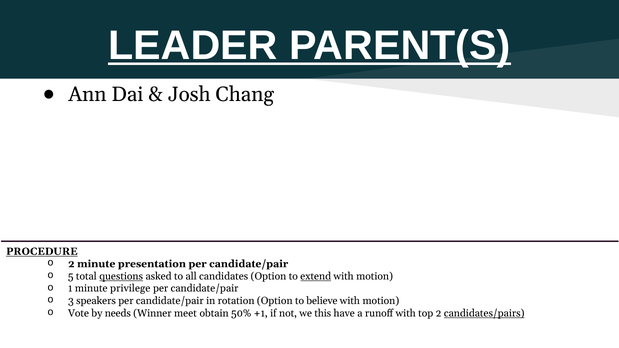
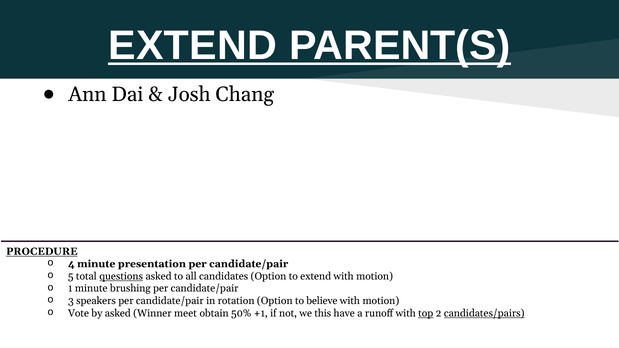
LEADER: LEADER -> EXTEND (193, 46)
2: 2 -> 4 (71, 264)
extend underline: present -> none (316, 276)
privilege: privilege -> brushing (130, 289)
by needs: needs -> asked (118, 313)
top underline: none -> present (426, 313)
